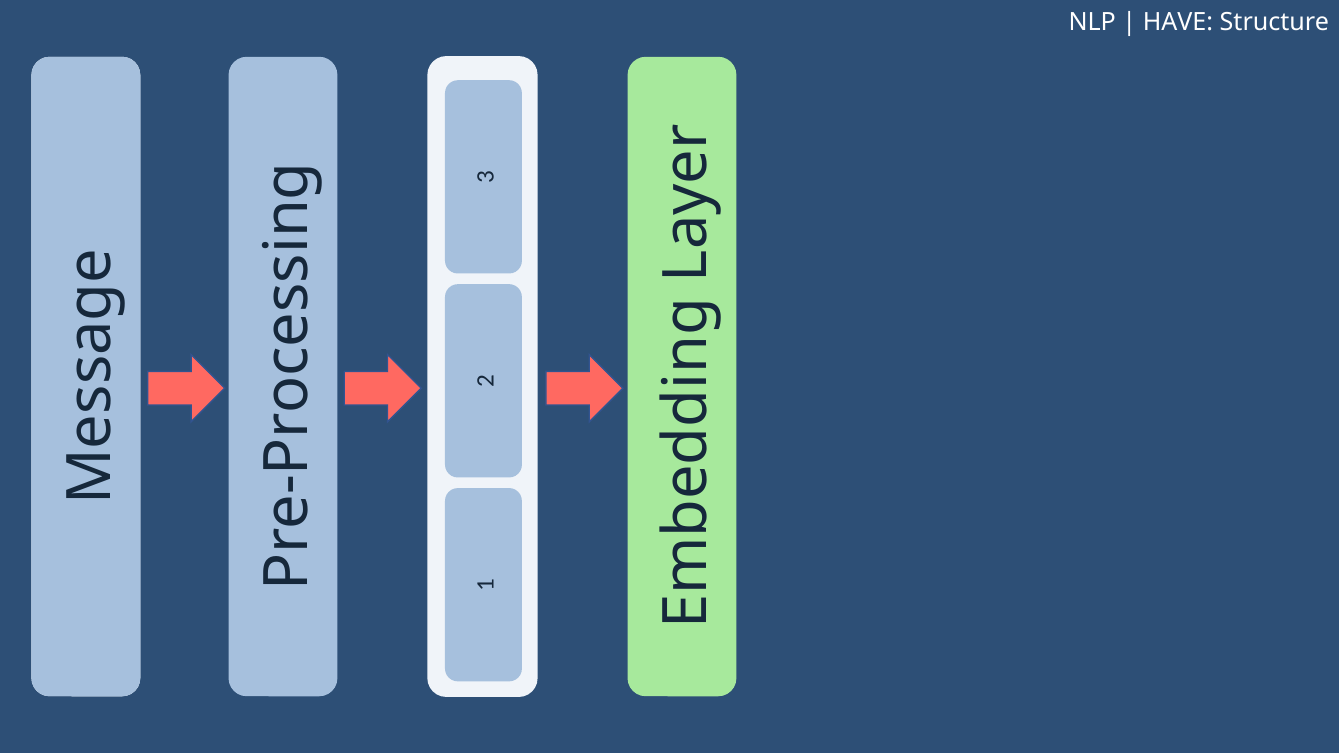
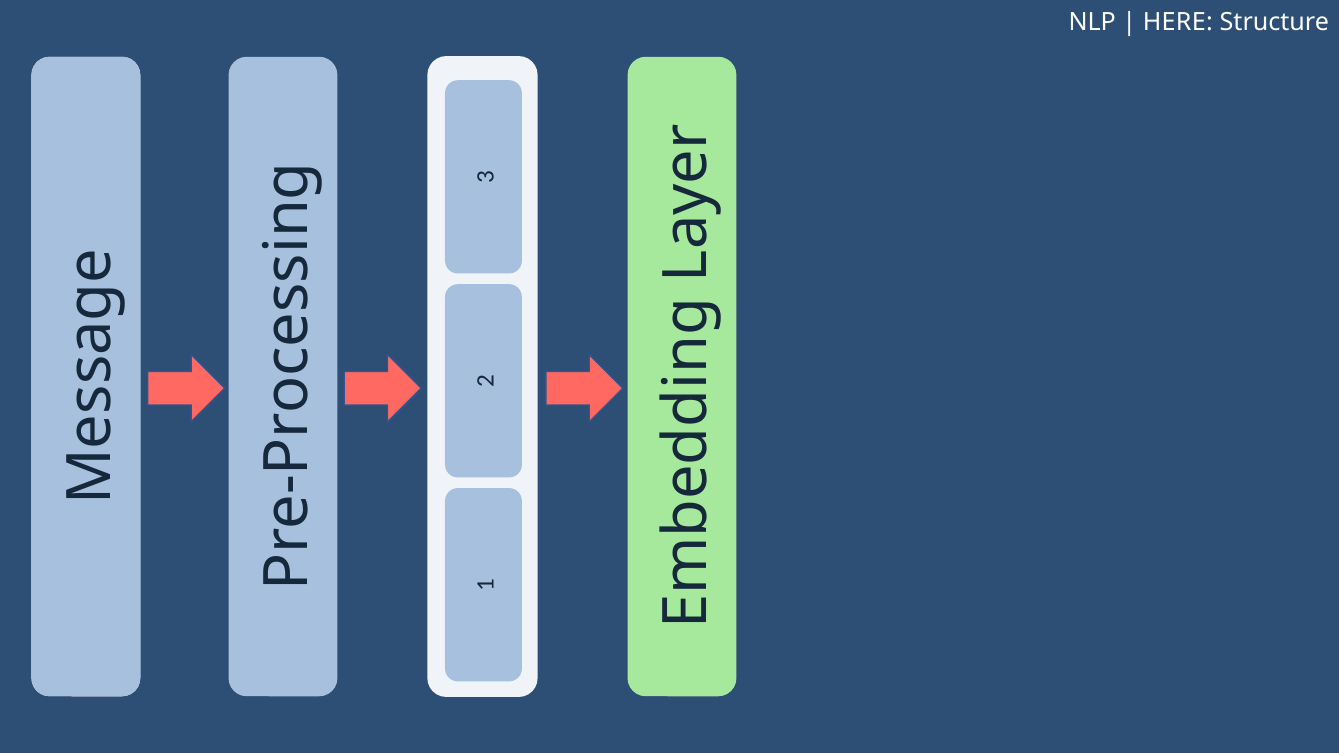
HAVE: HAVE -> HERE (1178, 22)
